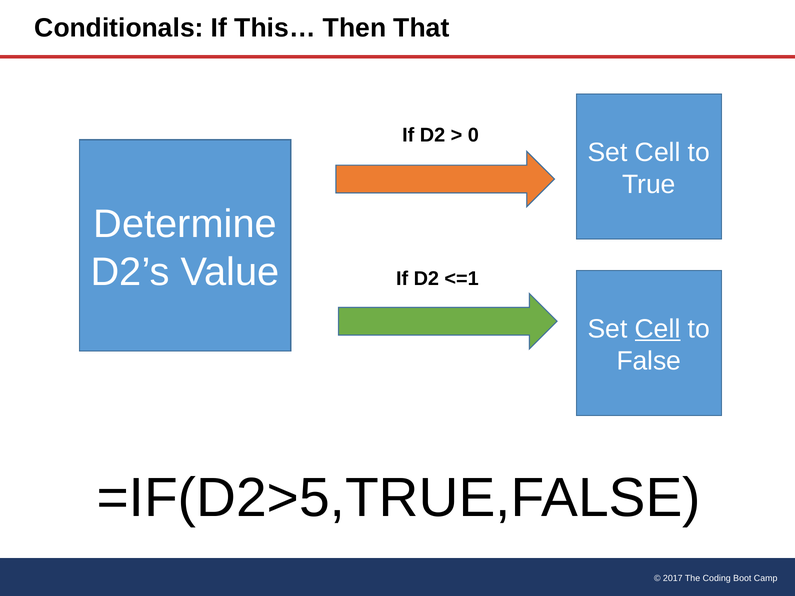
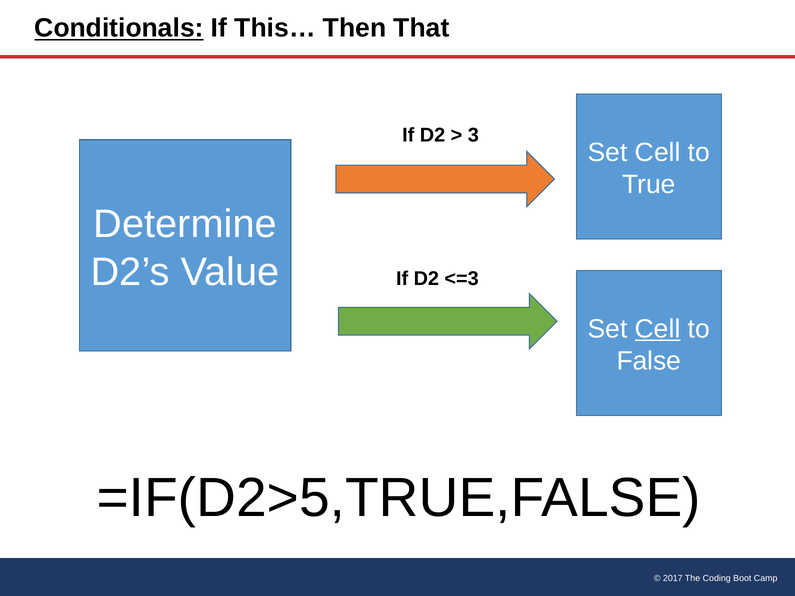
Conditionals underline: none -> present (119, 28)
0: 0 -> 3 (473, 135)
<=1: <=1 -> <=3 (462, 279)
